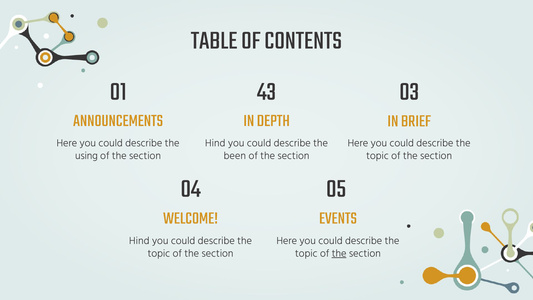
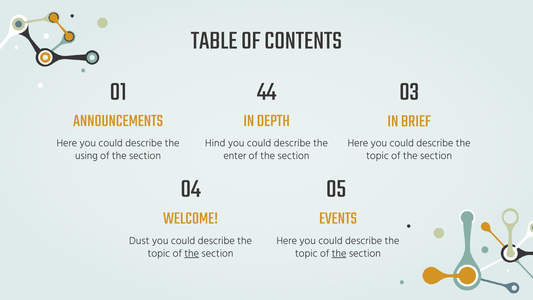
43: 43 -> 44 (267, 91)
been: been -> enter (235, 156)
Hind: Hind -> Dust (139, 241)
the underline: none -> present (192, 253)
